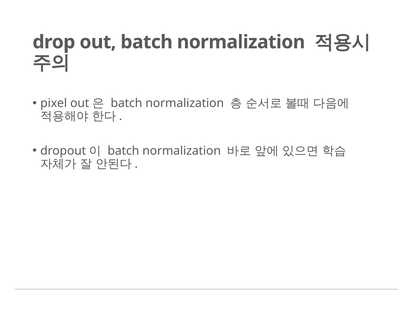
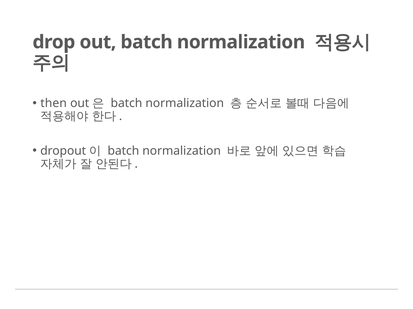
pixel: pixel -> then (54, 103)
